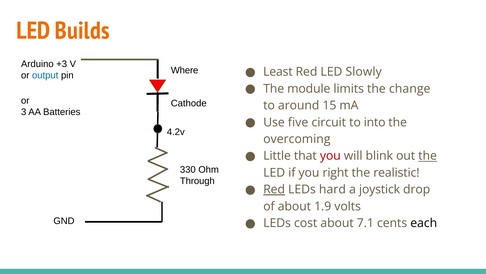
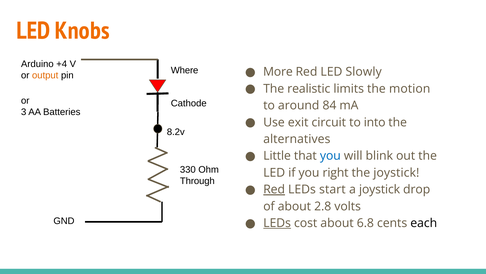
Builds: Builds -> Knobs (82, 31)
+3: +3 -> +4 (62, 64)
Least: Least -> More (278, 72)
output colour: blue -> orange (45, 75)
module: module -> realistic (309, 89)
change: change -> motion (410, 89)
15: 15 -> 84 (329, 105)
five: five -> exit (298, 122)
4.2v: 4.2v -> 8.2v (176, 132)
overcoming: overcoming -> alternatives (297, 139)
you colour: red -> blue (330, 156)
the underline: present -> none (428, 156)
the realistic: realistic -> joystick (396, 172)
hard: hard -> start (332, 189)
1.9: 1.9 -> 2.8 (323, 206)
LEDs underline: none -> present (277, 223)
7.1: 7.1 -> 6.8 (365, 223)
